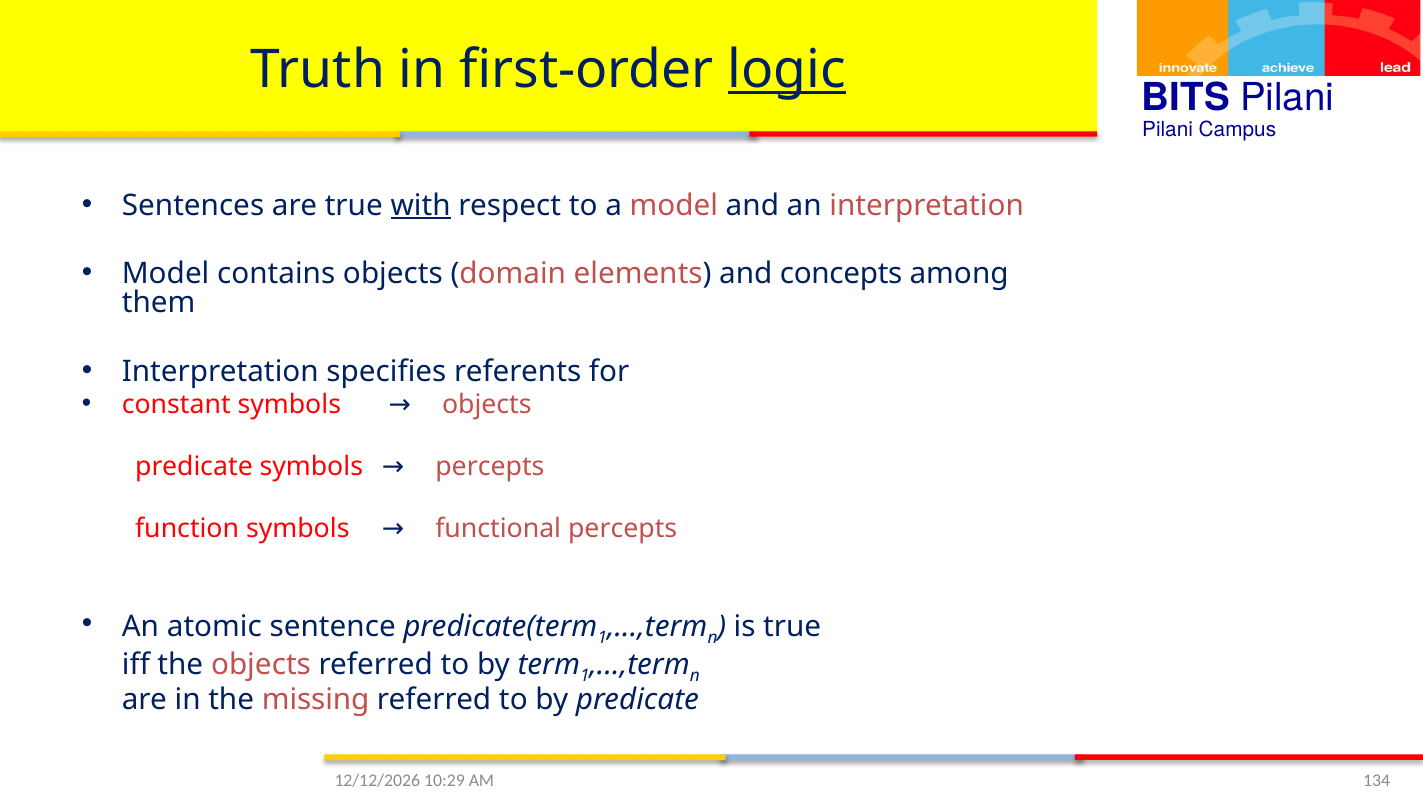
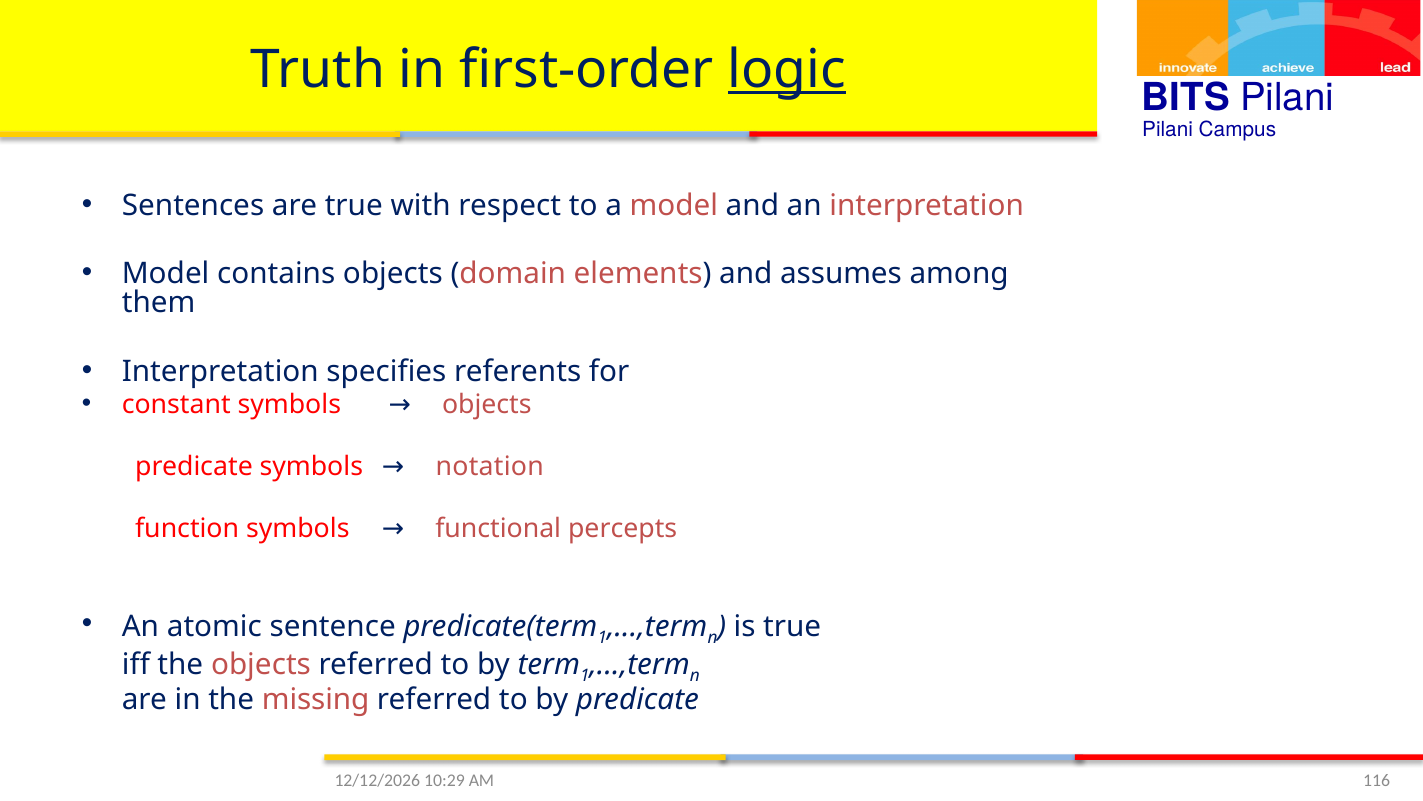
with underline: present -> none (421, 205)
concepts: concepts -> assumes (841, 274)
percepts: percepts -> notation (490, 466)
134: 134 -> 116 (1377, 780)
